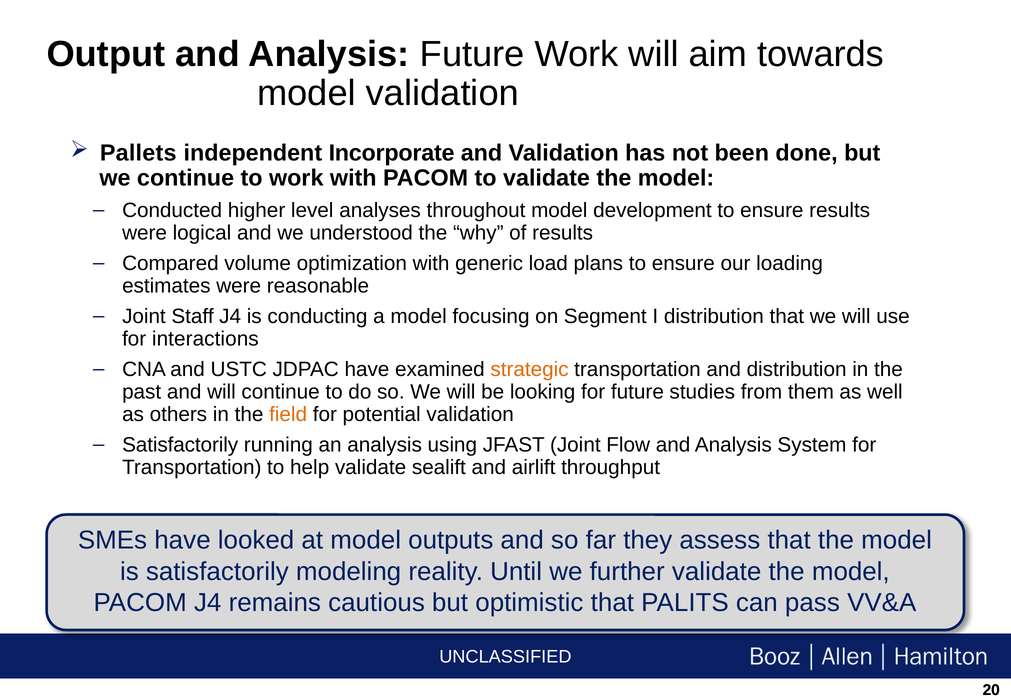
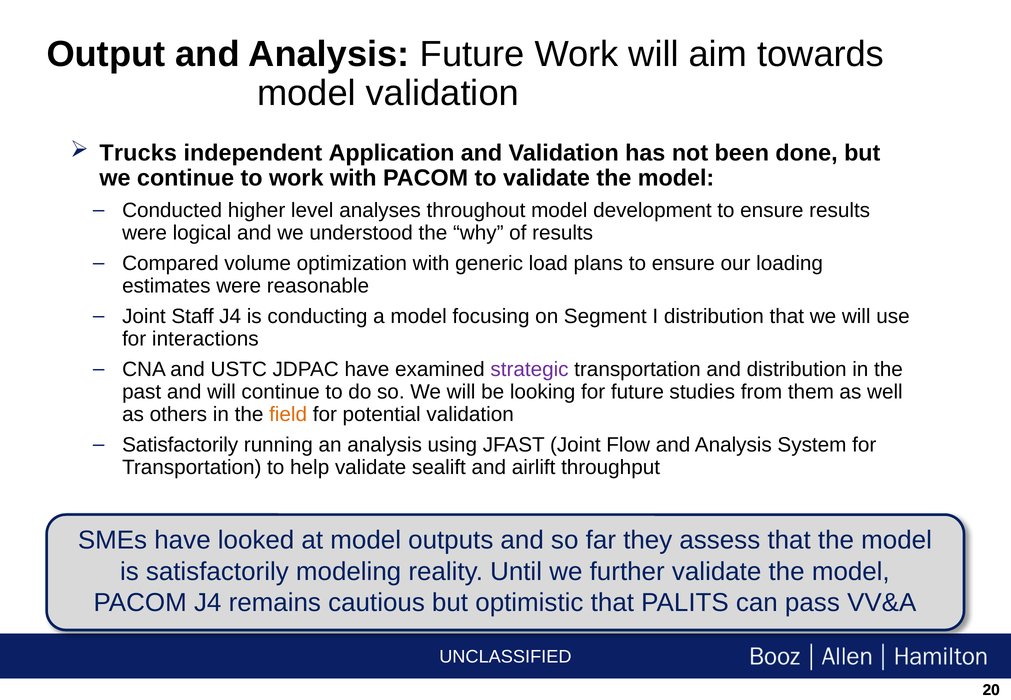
Pallets: Pallets -> Trucks (138, 153)
Incorporate: Incorporate -> Application (392, 153)
strategic colour: orange -> purple (530, 370)
